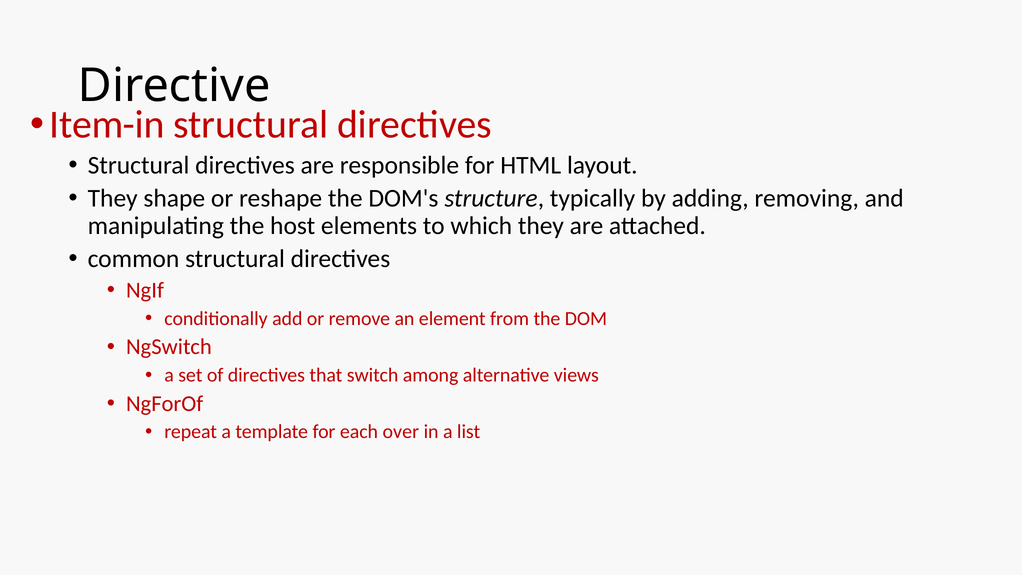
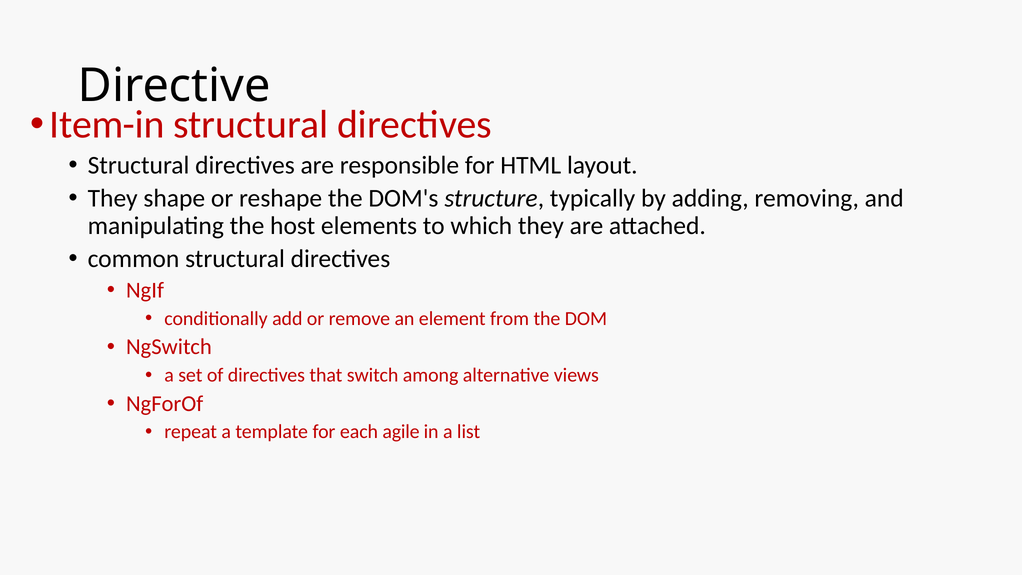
over: over -> agile (401, 432)
